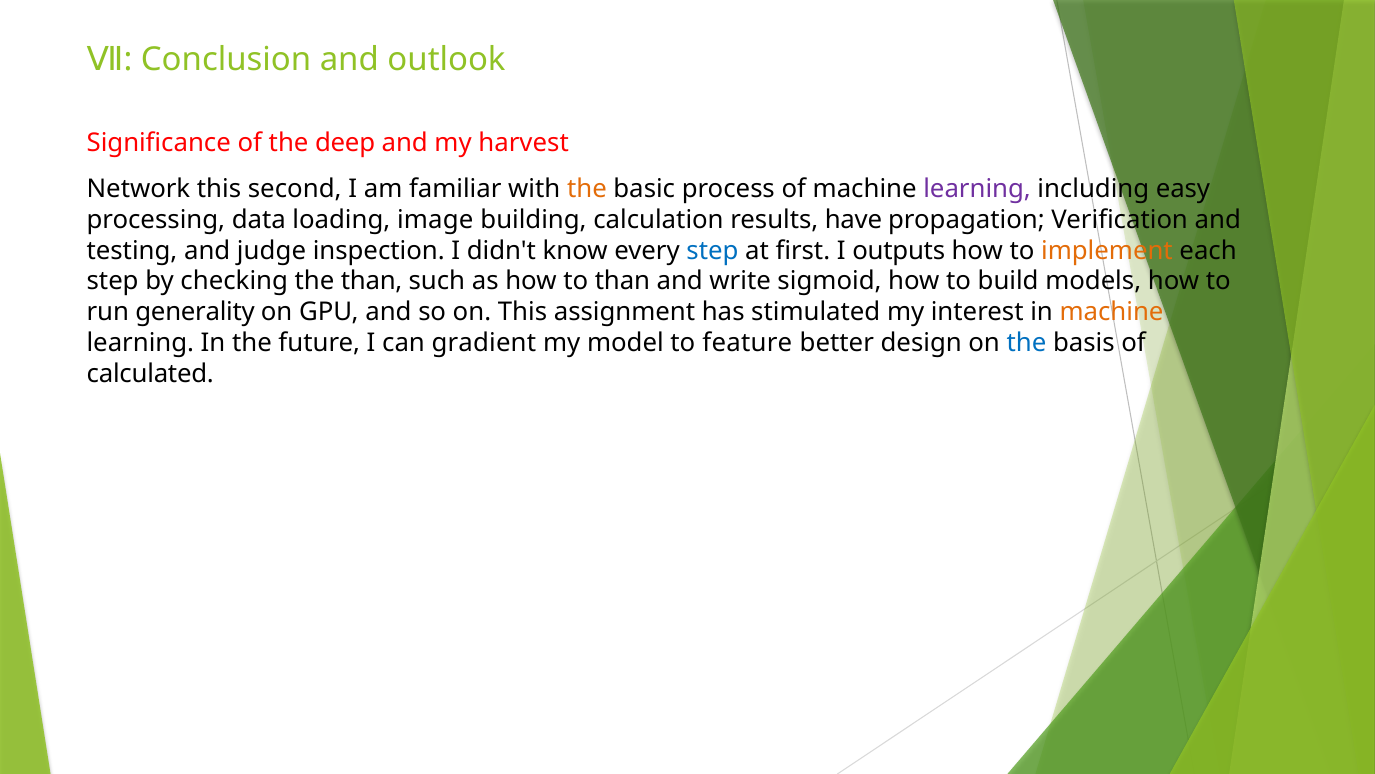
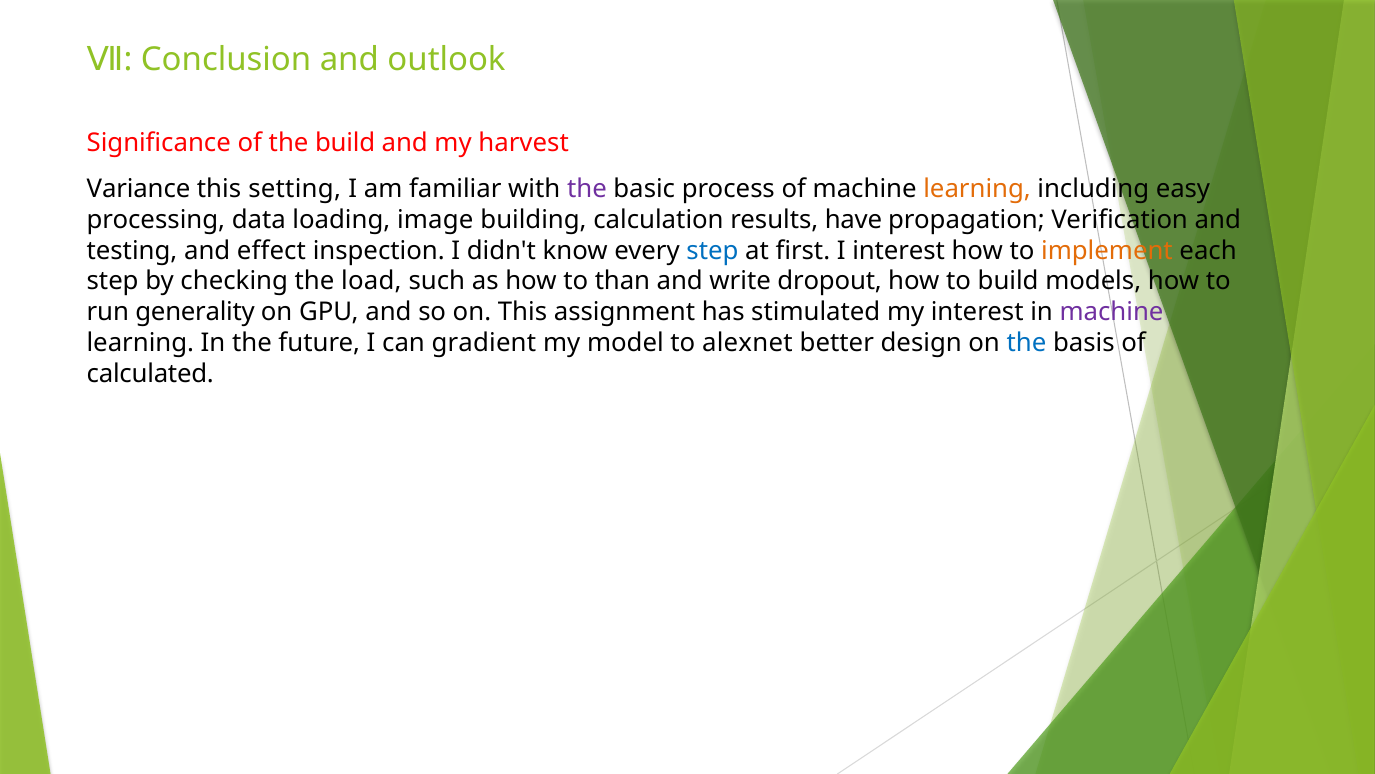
the deep: deep -> build (345, 143)
Network: Network -> Variance (139, 188)
second: second -> setting (295, 188)
the colour: orange -> purple (587, 188)
learning colour: purple -> orange (977, 188)
judge: judge -> effect (271, 250)
I outputs: outputs -> interest (899, 250)
the than: than -> load (371, 281)
sigmoid: sigmoid -> dropout (830, 281)
machine colour: orange -> purple (1112, 312)
feature: feature -> alexnet (747, 343)
